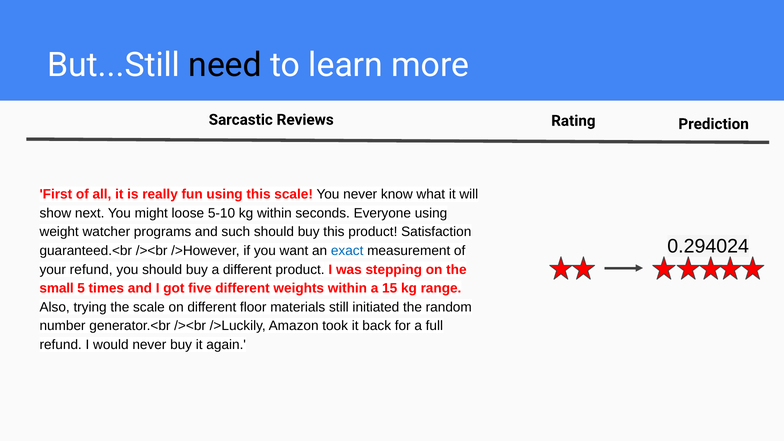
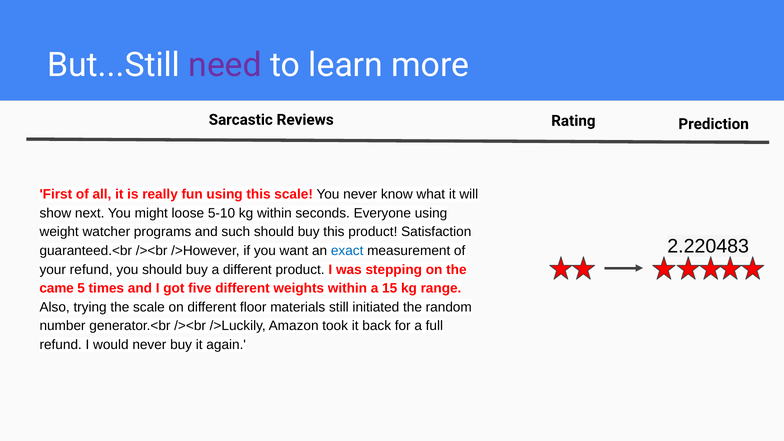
need colour: black -> purple (225, 65)
0.294024: 0.294024 -> 2.220483 (708, 246)
small: small -> came (57, 288)
